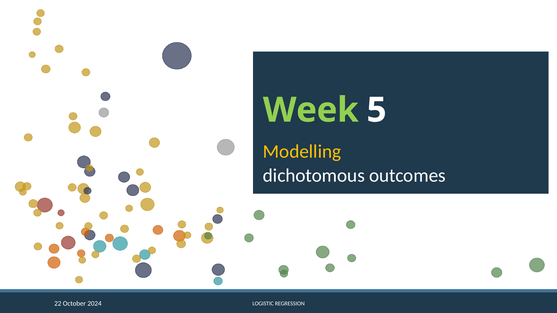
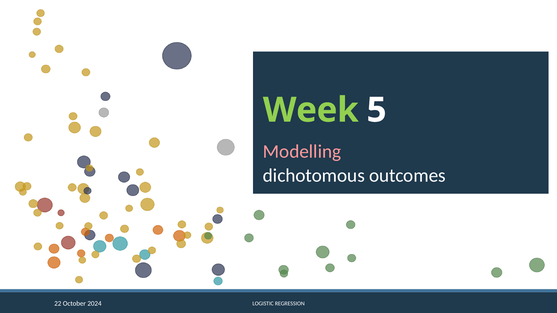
Modelling colour: yellow -> pink (302, 152)
